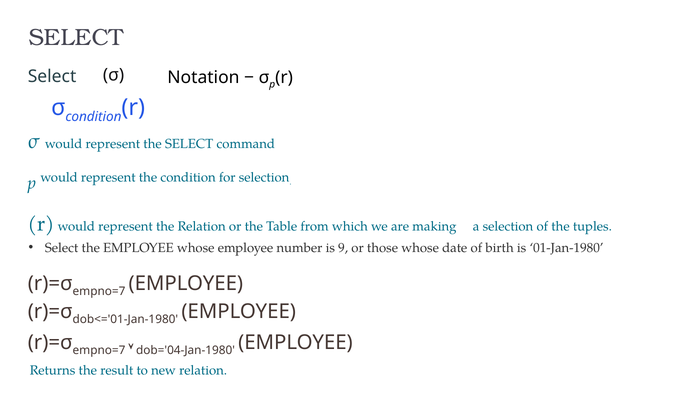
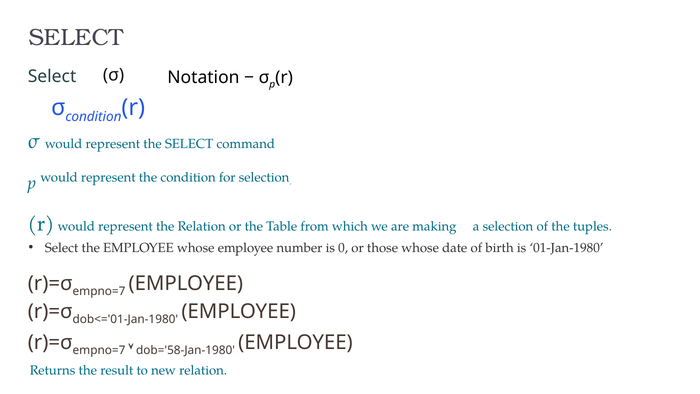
9: 9 -> 0 (343, 248)
dob='04-Jan-1980: dob='04-Jan-1980 -> dob='58-Jan-1980 (186, 350)
